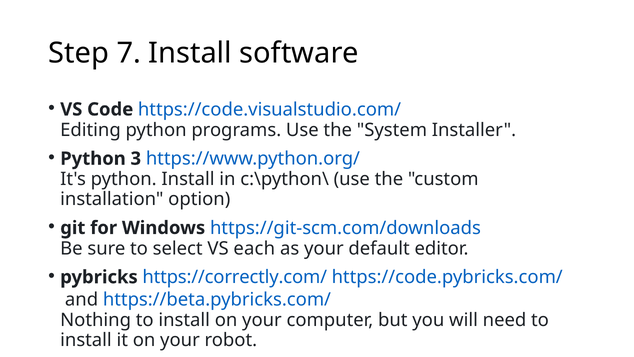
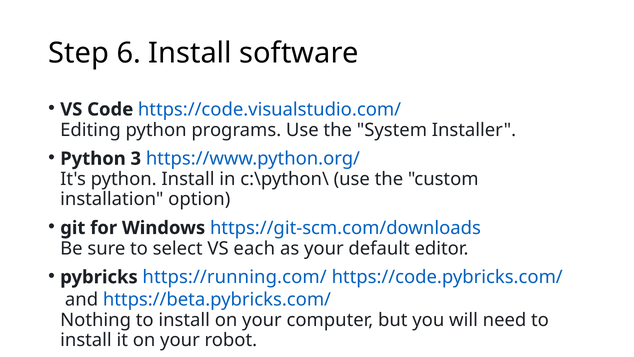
7: 7 -> 6 (129, 53)
https://correctly.com/: https://correctly.com/ -> https://running.com/ (235, 277)
